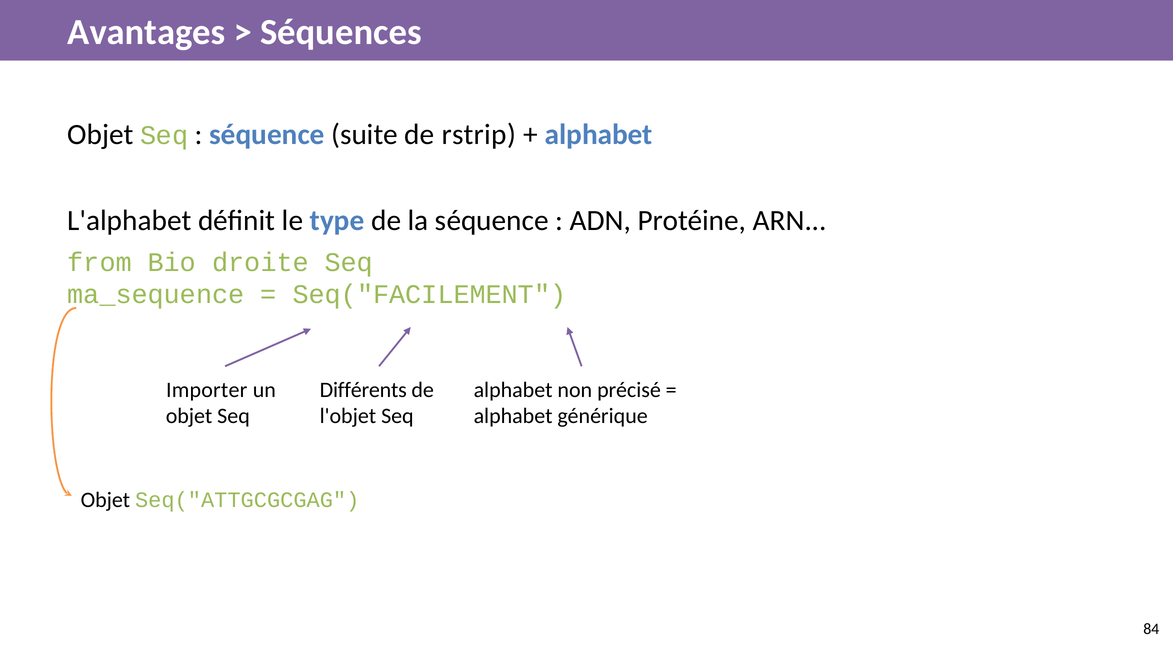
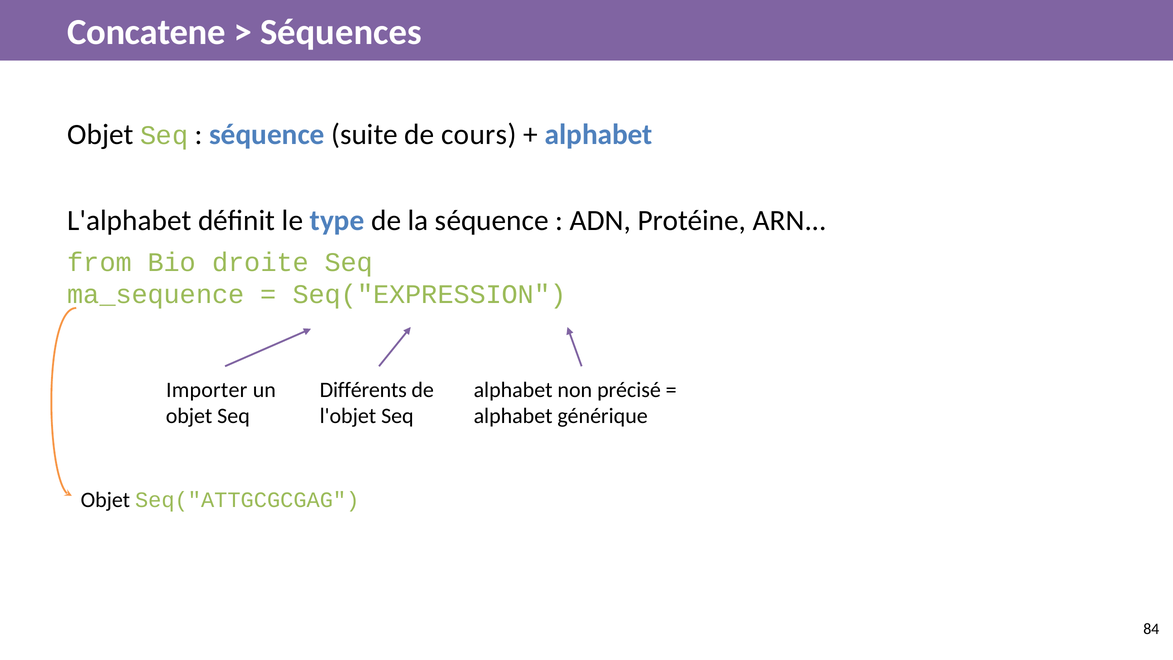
Avantages: Avantages -> Concatene (147, 32)
rstrip: rstrip -> cours (479, 135)
Seq("FACILEMENT: Seq("FACILEMENT -> Seq("EXPRESSION (429, 294)
